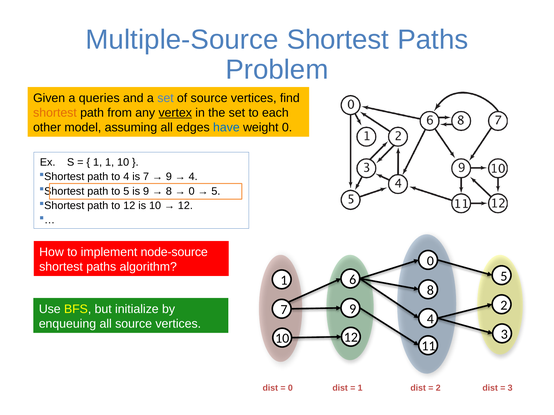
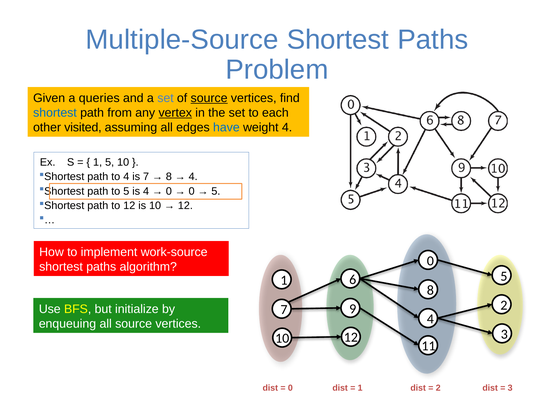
source underline: none -> present (209, 98)
shortest colour: orange -> blue (55, 113)
model: model -> visited (83, 128)
weight 0: 0 -> 4 (287, 128)
1 1: 1 -> 5 (110, 162)
9: 9 -> 8 (169, 177)
is 9: 9 -> 4 (146, 191)
8: 8 -> 0 (169, 191)
node-source: node-source -> work-source (174, 252)
